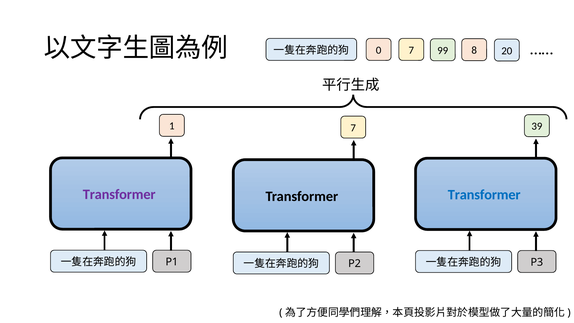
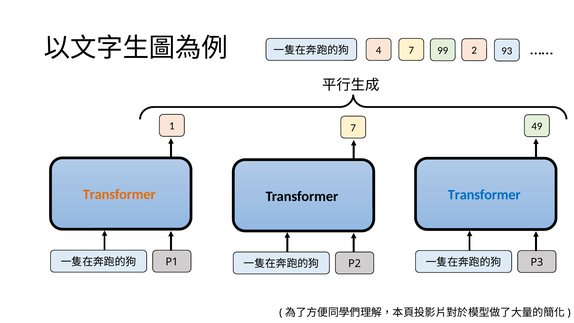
0: 0 -> 4 (379, 50)
8: 8 -> 2 (474, 50)
20: 20 -> 93 (507, 51)
39: 39 -> 49 (537, 126)
Transformer colour: purple -> orange (119, 194)
